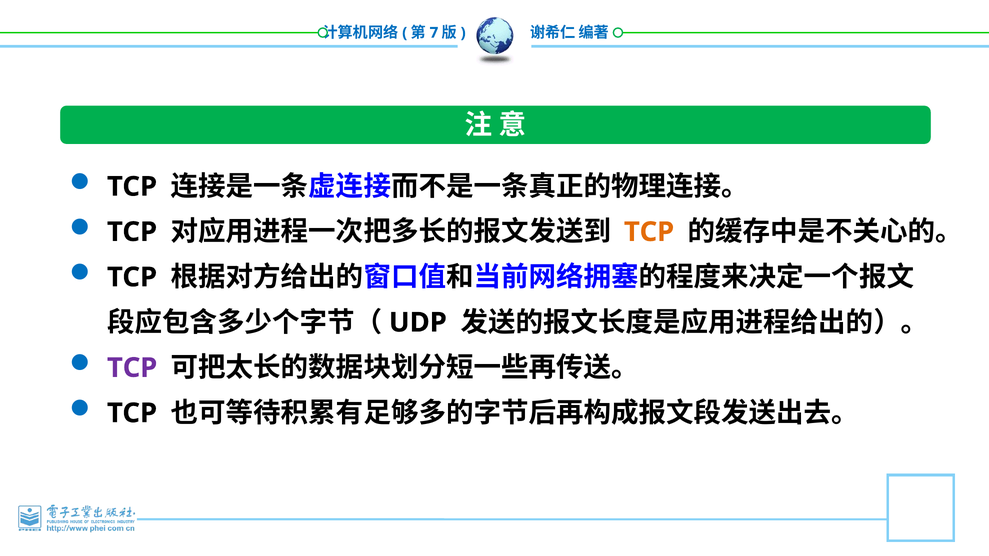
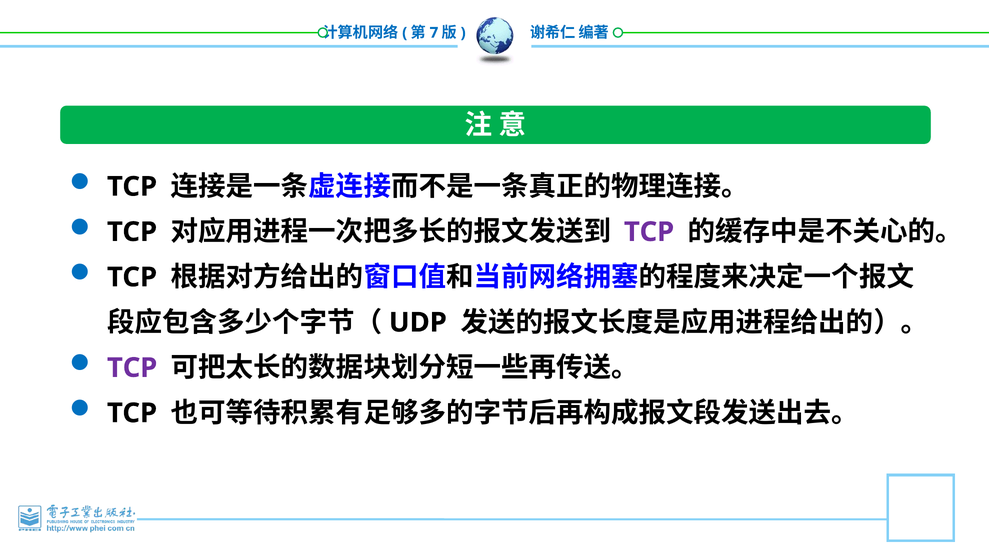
TCP colour: orange -> purple (649, 232)
